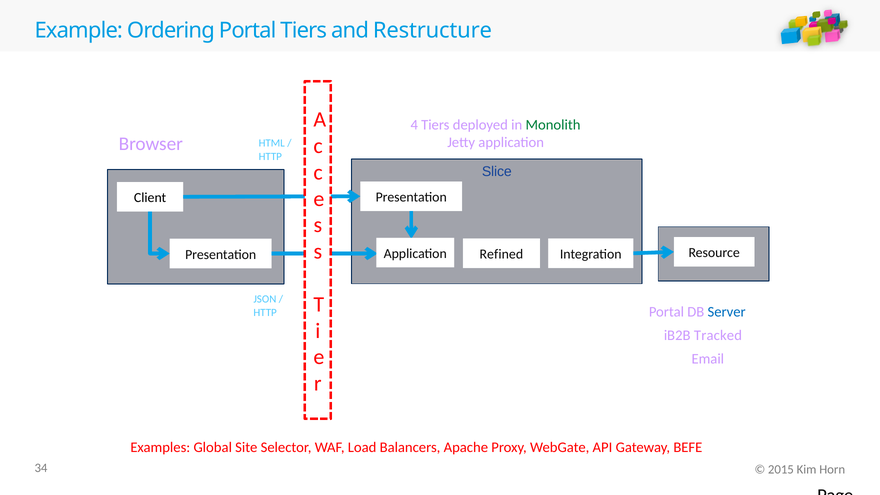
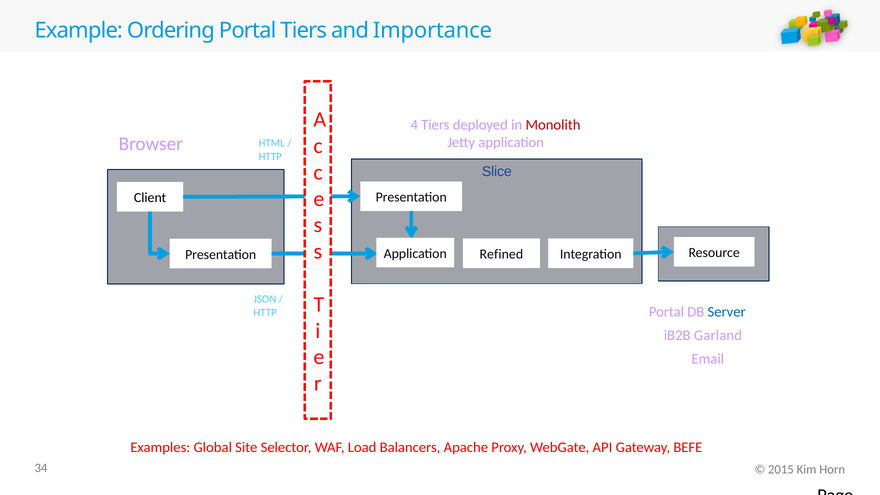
Restructure: Restructure -> Importance (432, 30)
Monolith colour: green -> red (553, 125)
Tracked: Tracked -> Garland (718, 335)
